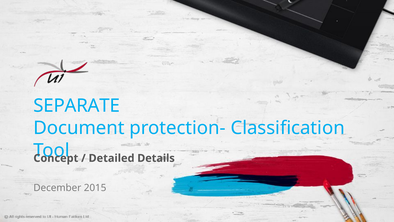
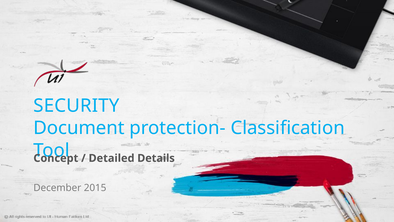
SEPARATE: SEPARATE -> SECURITY (76, 106)
